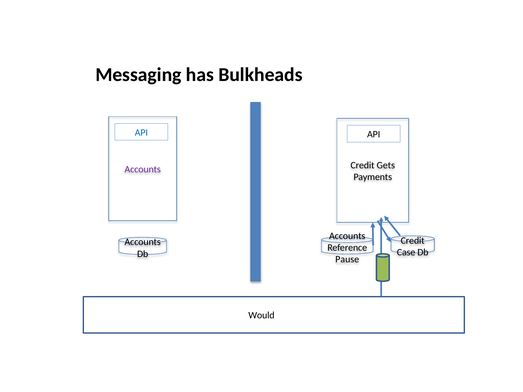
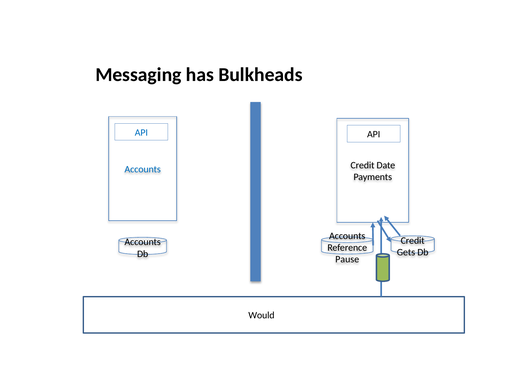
Accounts colour: purple -> blue (143, 169)
Gets: Gets -> Date (386, 165)
Case: Case -> Gets (406, 253)
